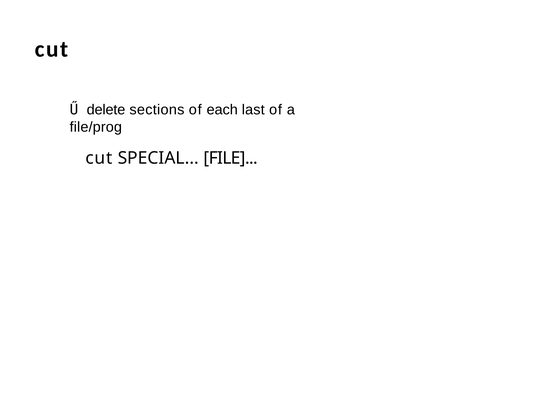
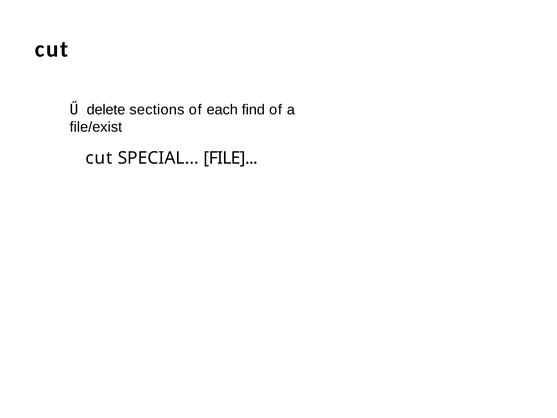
last: last -> find (253, 110)
file/prog: file/prog -> file/exist (96, 127)
